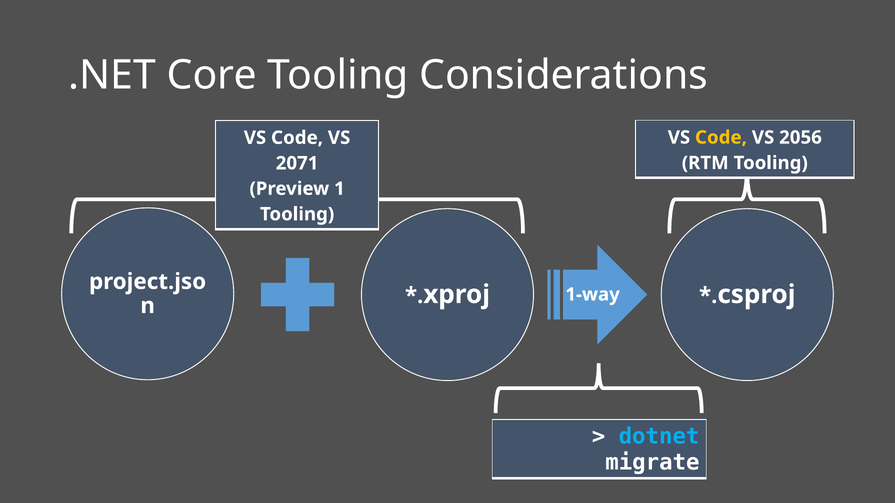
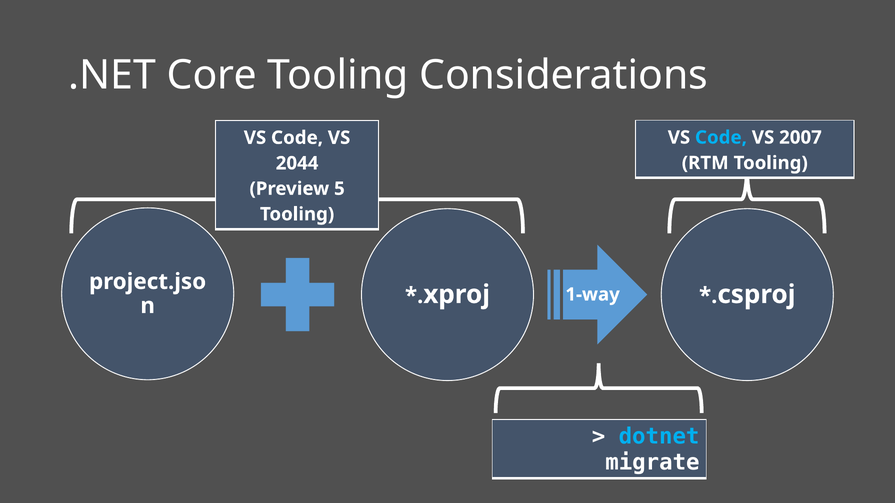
Code colour: yellow -> light blue (721, 138)
2056: 2056 -> 2007 (800, 138)
2071: 2071 -> 2044 (297, 163)
1: 1 -> 5 (339, 189)
